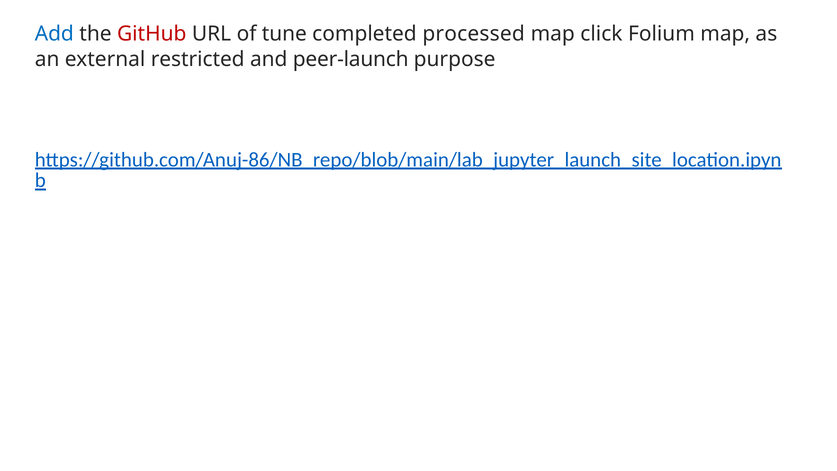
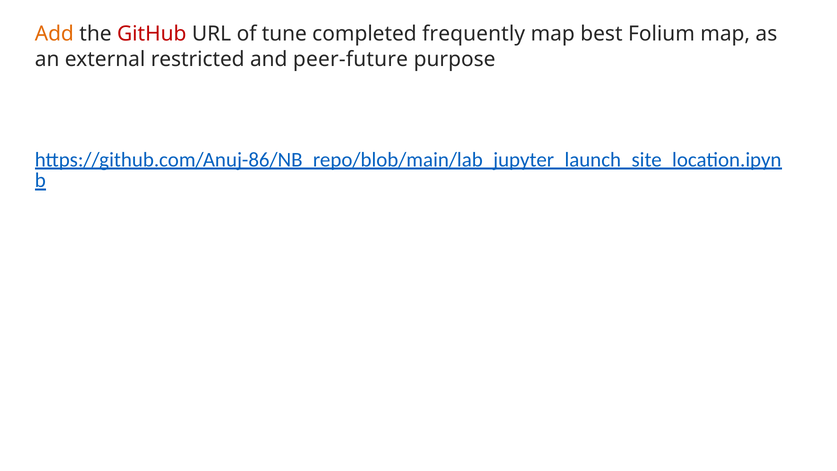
Add colour: blue -> orange (54, 34)
processed: processed -> frequently (474, 34)
click: click -> best (601, 34)
peer-launch: peer-launch -> peer-future (351, 59)
